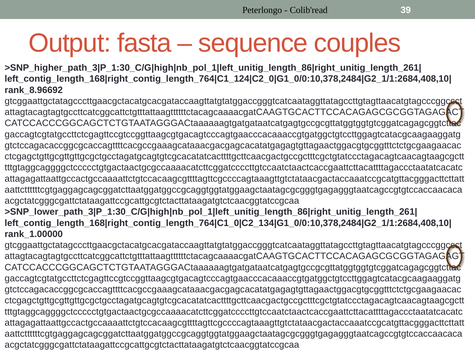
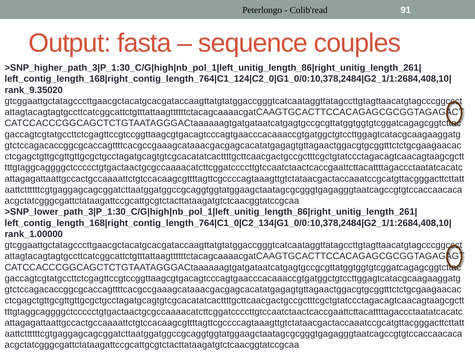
39: 39 -> 91 (406, 10)
rank_8.96692: rank_8.96692 -> rank_9.35020 (34, 90)
